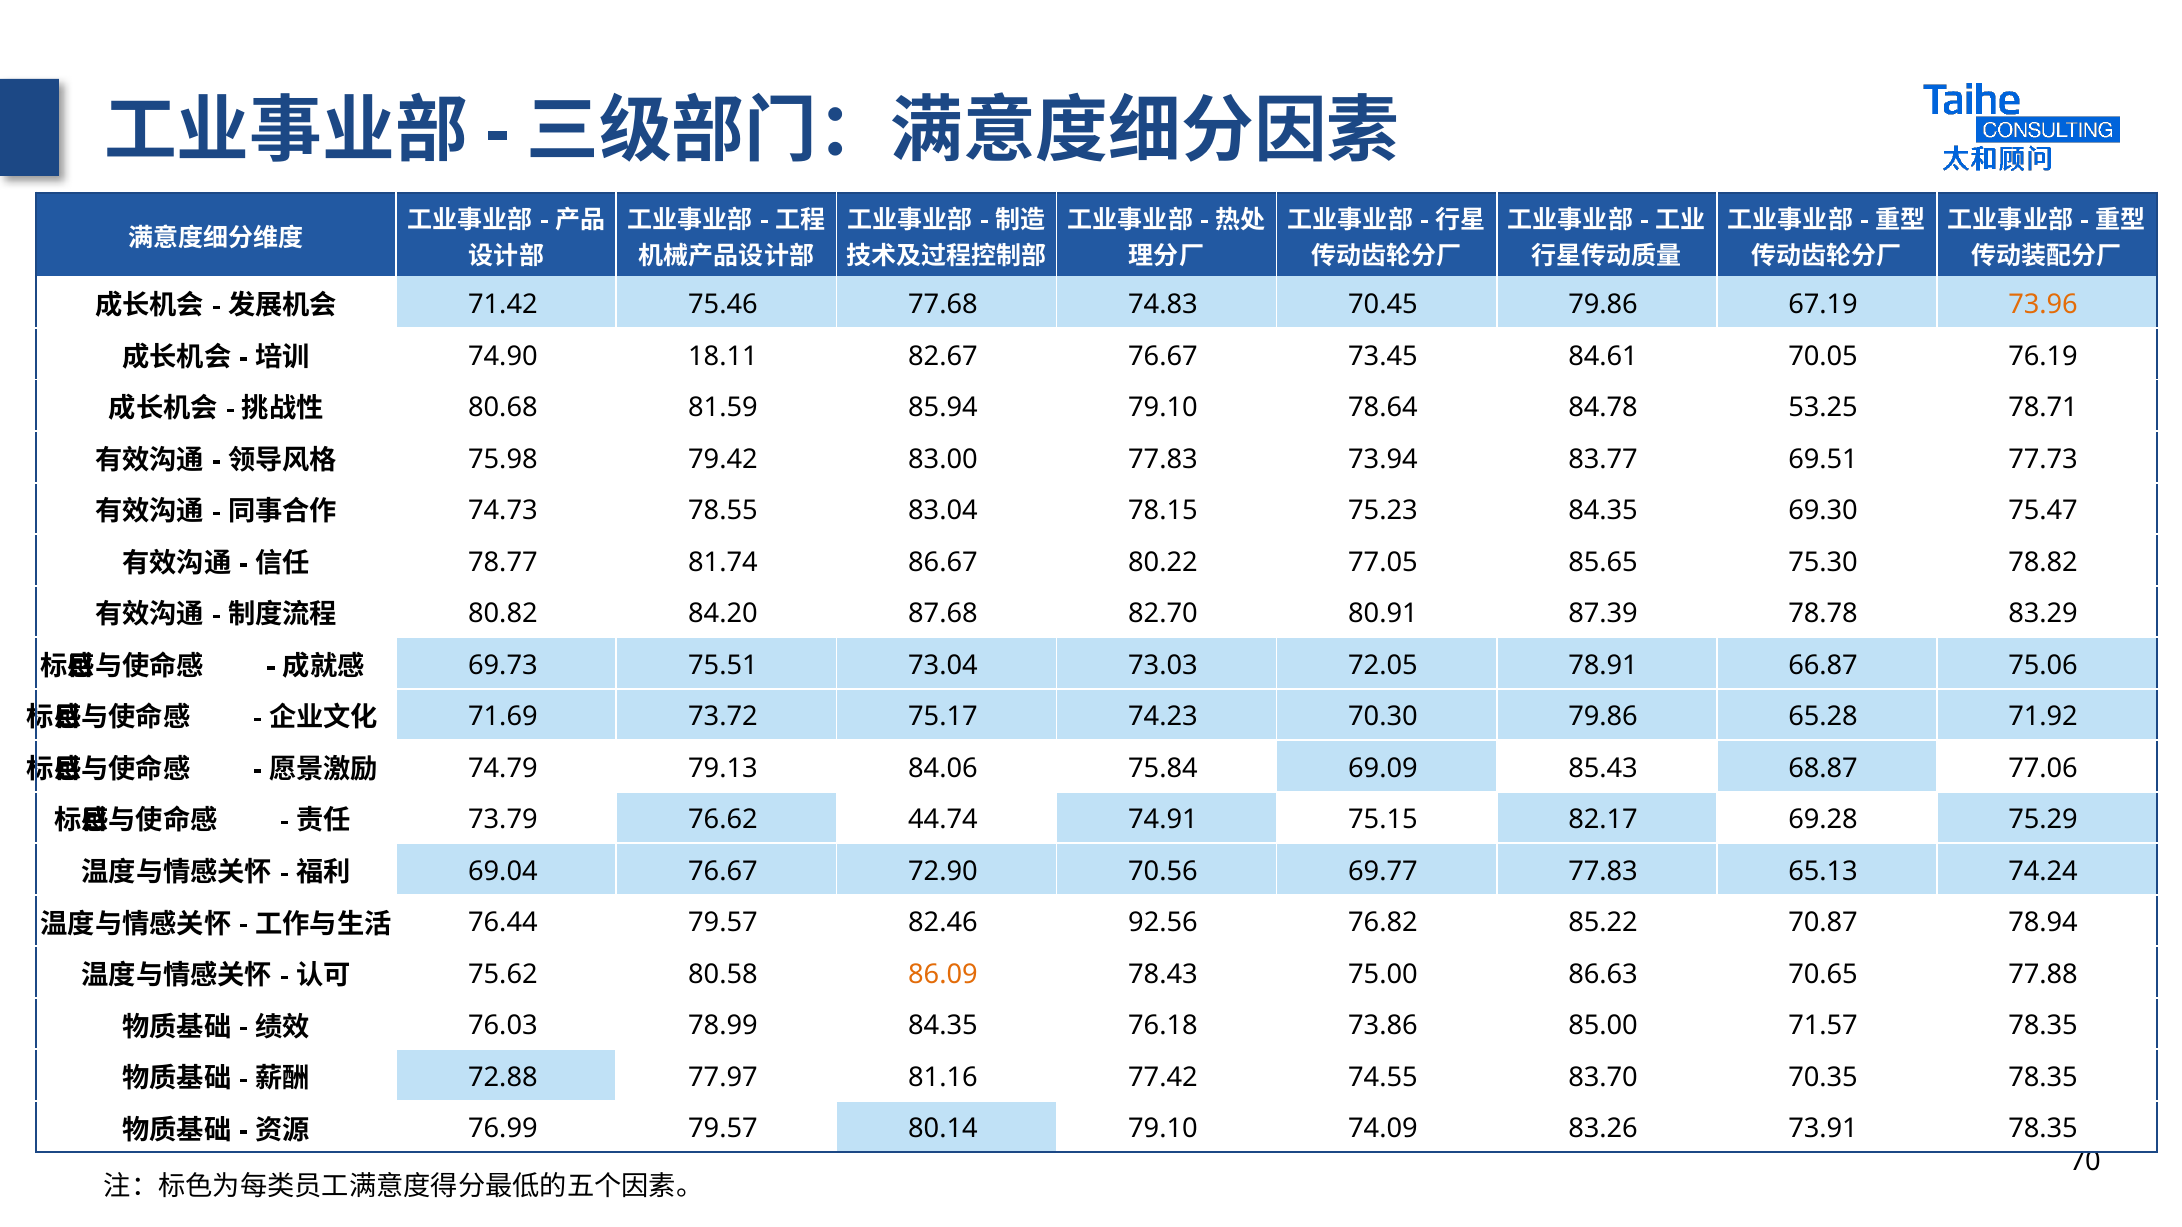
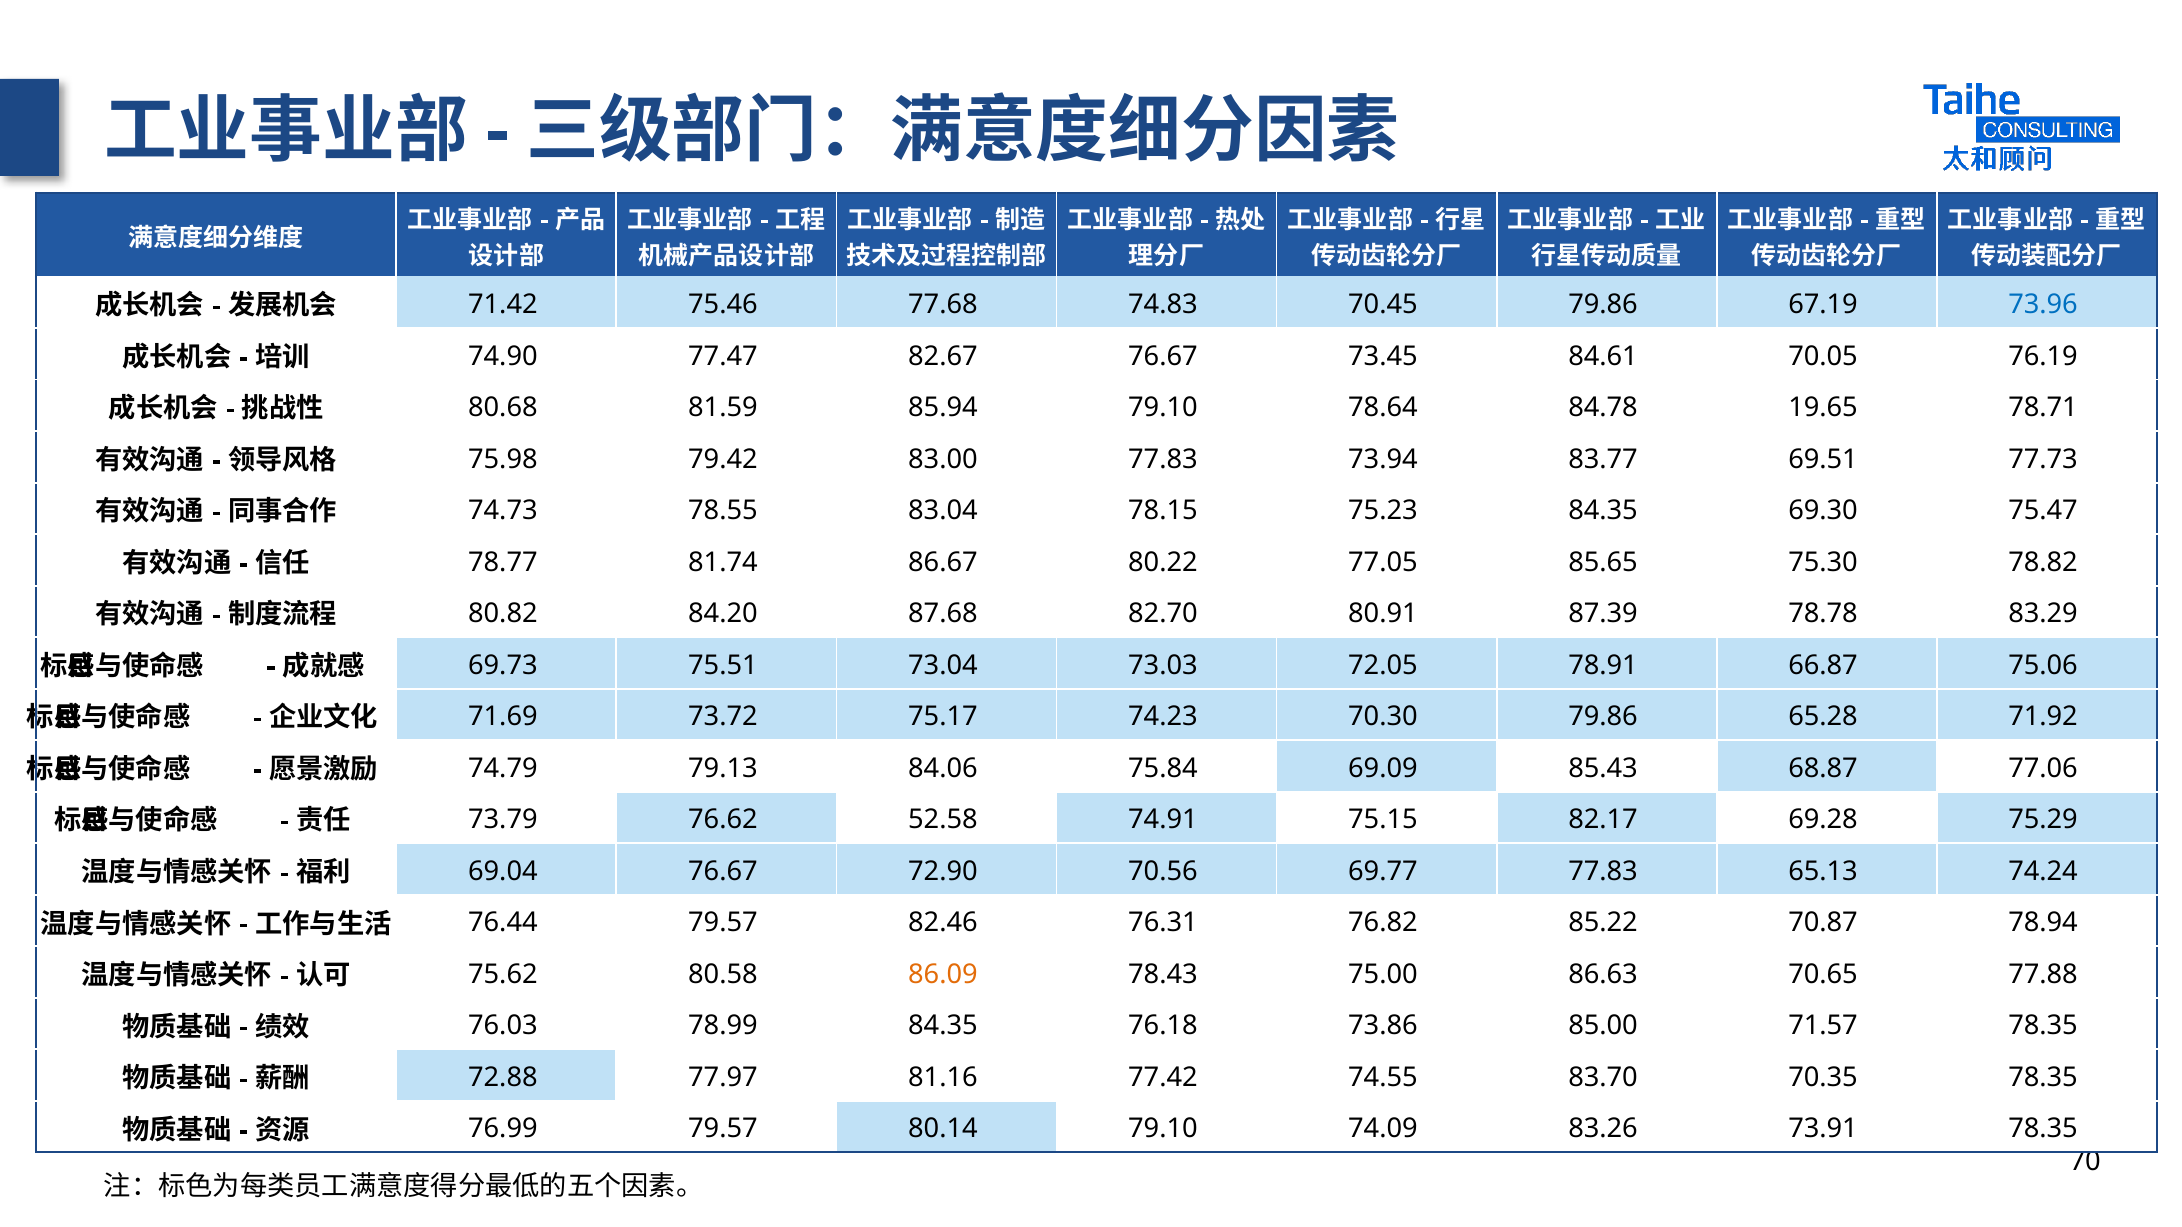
73.96 colour: orange -> blue (2043, 305)
18.11: 18.11 -> 77.47 (723, 356)
53.25: 53.25 -> 19.65 (1823, 408)
44.74: 44.74 -> 52.58 (943, 820)
92.56: 92.56 -> 76.31 (1163, 923)
